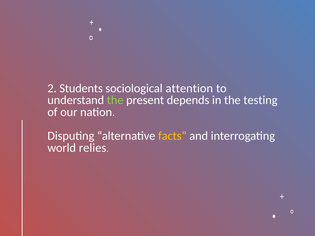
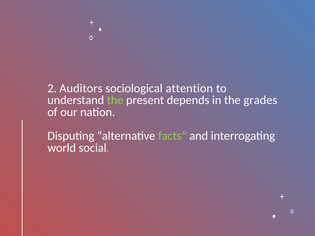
Students: Students -> Auditors (81, 88)
testing: testing -> grades (260, 100)
facts colour: yellow -> light green (172, 136)
relies: relies -> social (93, 148)
